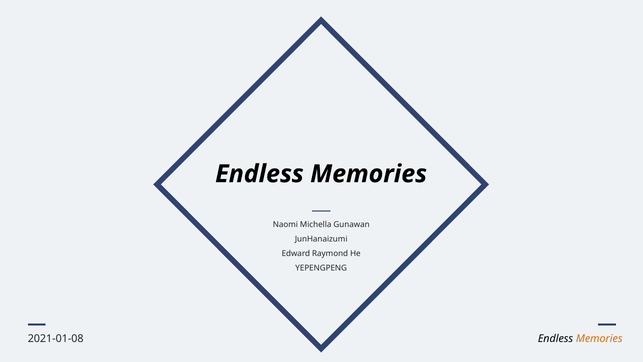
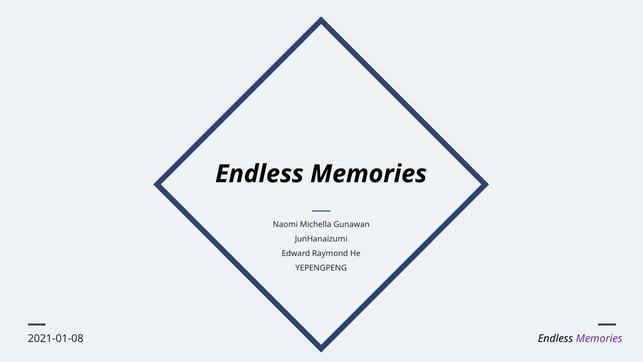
Memories colour: orange -> purple (599, 338)
